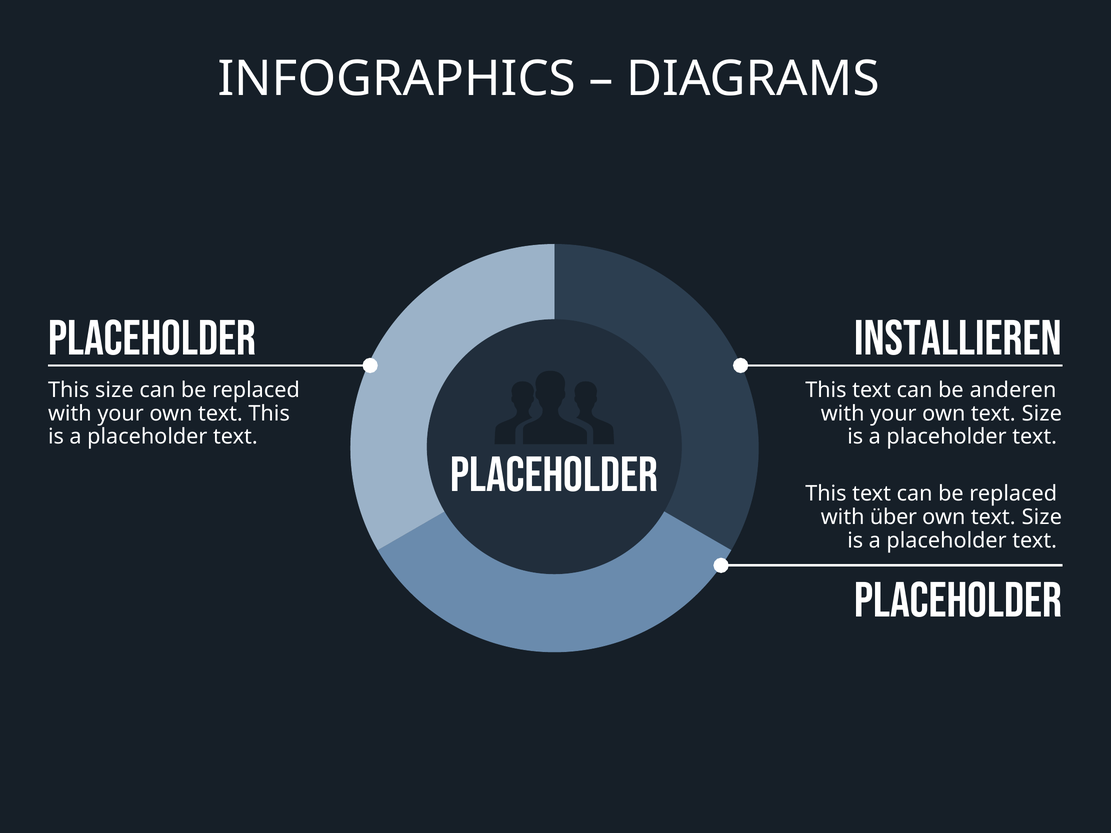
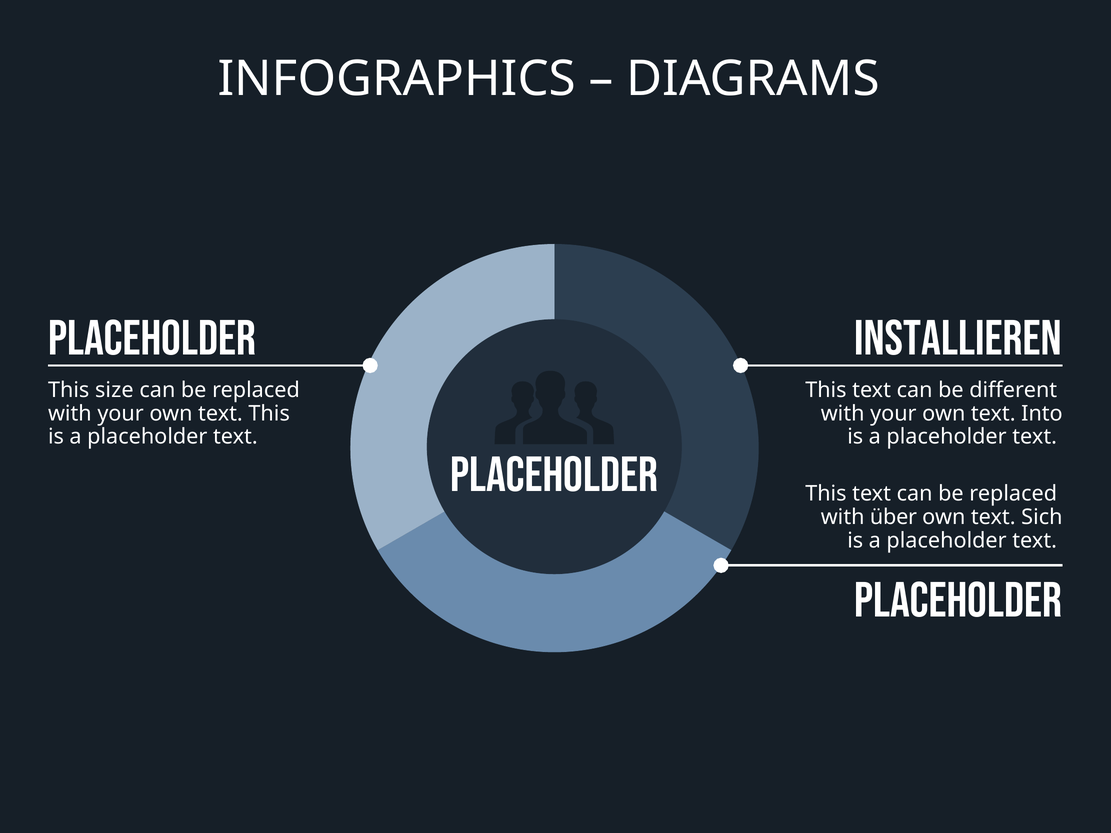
anderen: anderen -> different (1013, 390)
your own text Size: Size -> Into (1042, 414)
Size: Size -> Sich (1042, 517)
